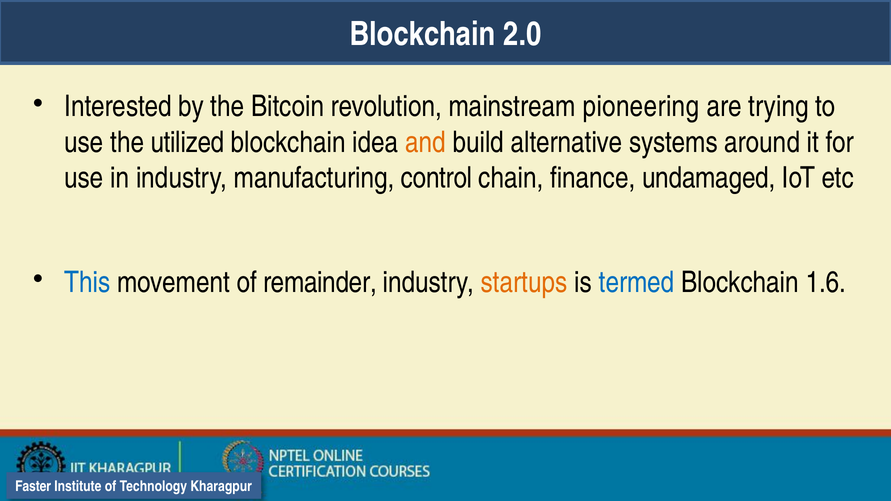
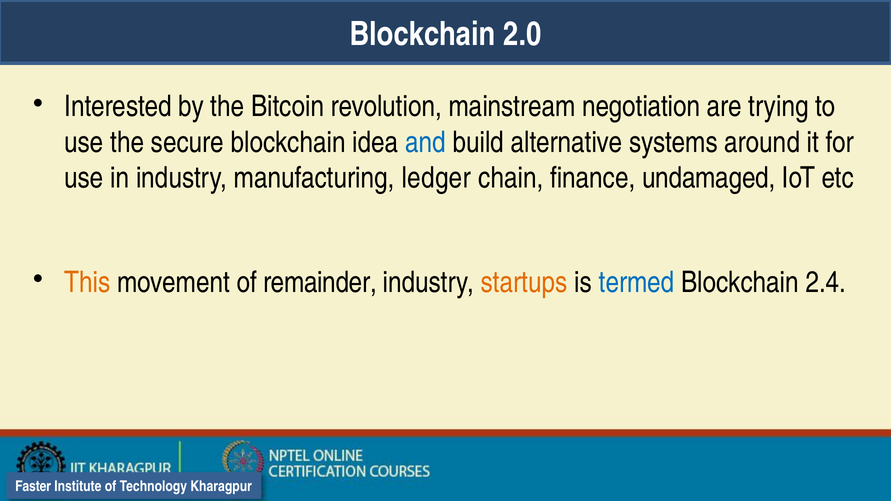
pioneering: pioneering -> negotiation (641, 107)
utilized: utilized -> secure (187, 142)
and colour: orange -> blue (426, 142)
control: control -> ledger (436, 178)
This colour: blue -> orange (87, 283)
1.6: 1.6 -> 2.4 (826, 283)
